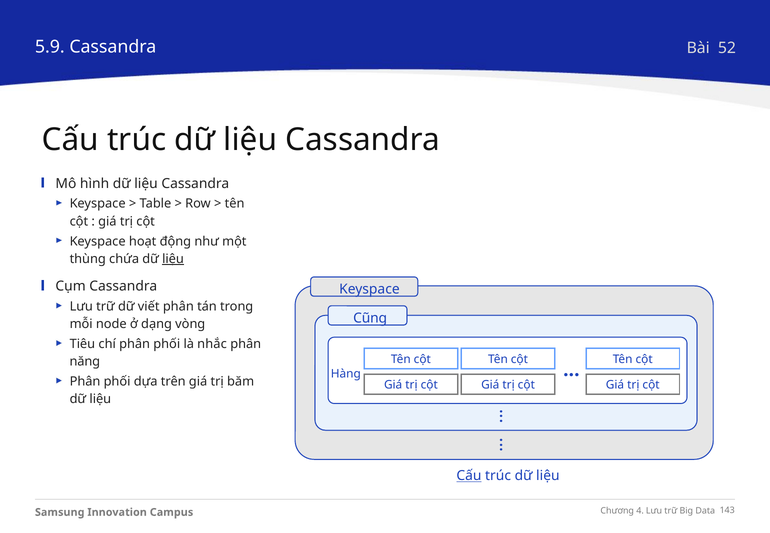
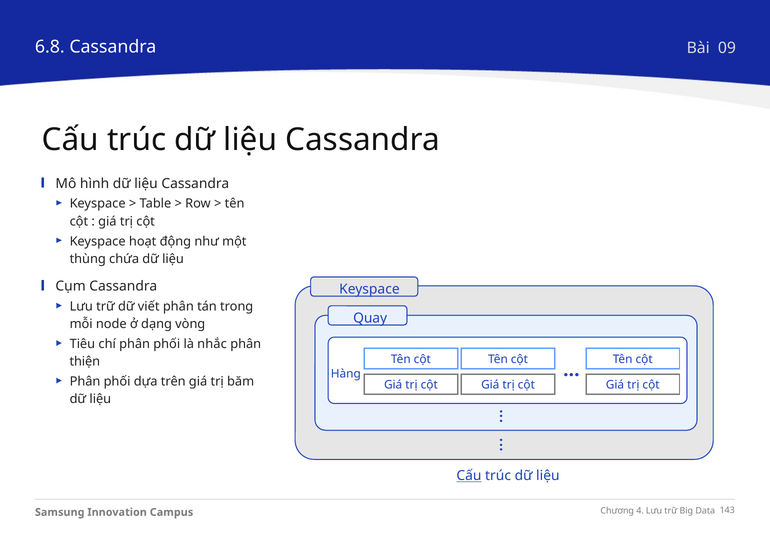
5.9: 5.9 -> 6.8 (50, 47)
52: 52 -> 09 (727, 48)
liệu underline: present -> none (173, 259)
Cũng: Cũng -> Quay (370, 318)
năng: năng -> thiện (85, 362)
